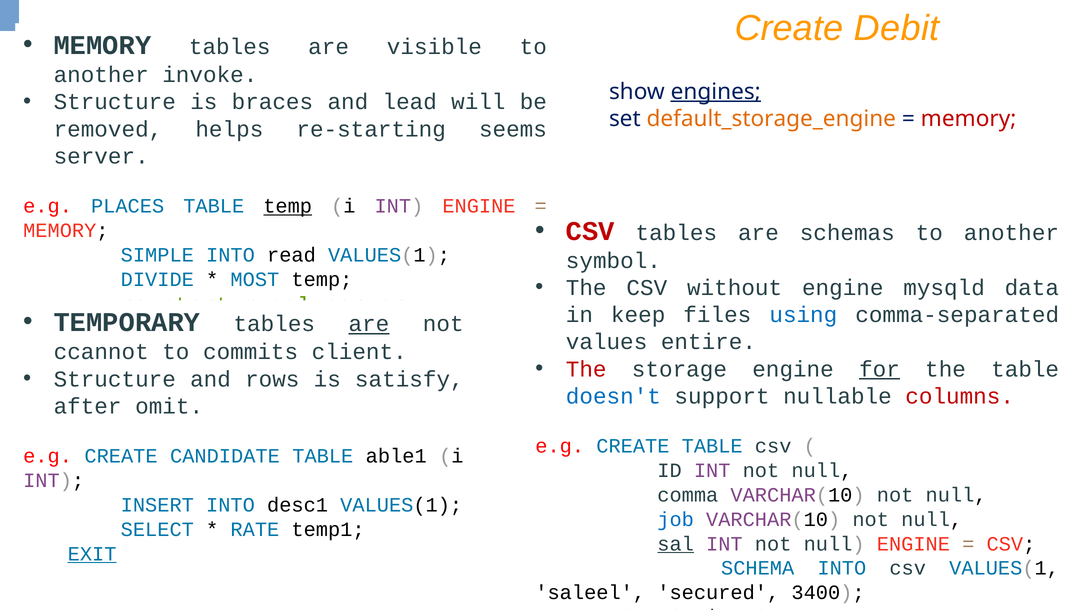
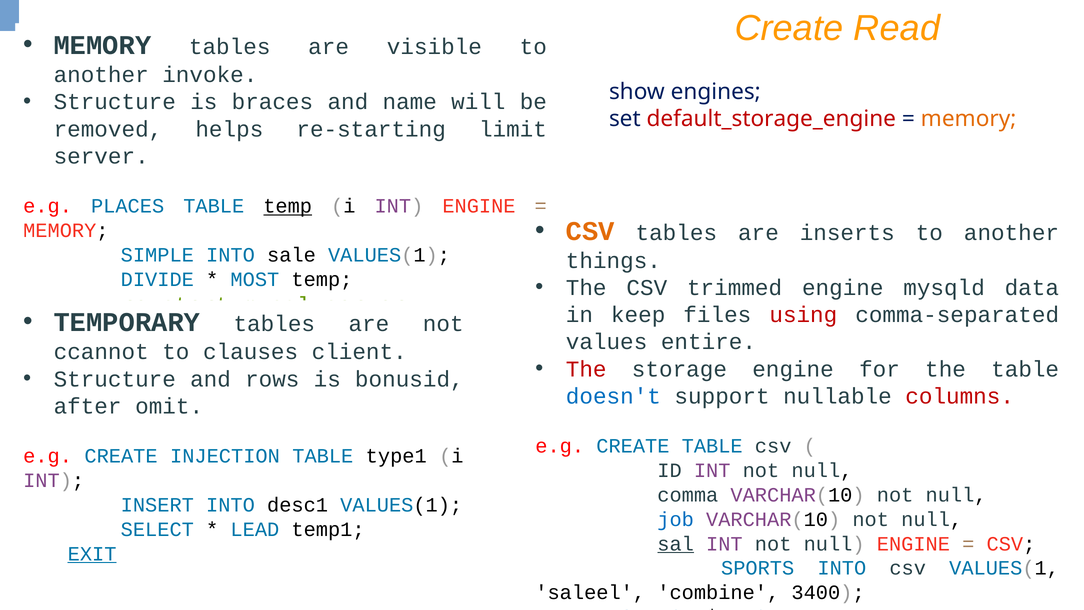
Debit: Debit -> Read (897, 28)
engines underline: present -> none (716, 92)
lead: lead -> name (410, 102)
default_storage_engine colour: orange -> red (771, 119)
memory colour: red -> orange (969, 119)
seems: seems -> limit (513, 129)
CSV colour: red -> orange (590, 231)
schemas: schemas -> inserts (847, 232)
read: read -> sale (291, 255)
symbol: symbol -> things (613, 260)
without: without -> trimmed (735, 288)
using colour: blue -> red (803, 315)
are underline: present -> none (369, 324)
commits: commits -> clauses (251, 352)
for underline: present -> none (879, 369)
satisfy: satisfy -> bonusid (409, 379)
CANDIDATE: CANDIDATE -> INJECTION (225, 456)
able1: able1 -> type1 (396, 456)
RATE: RATE -> LEAD (255, 529)
SCHEMA: SCHEMA -> SPORTS (758, 568)
secured: secured -> combine (718, 592)
